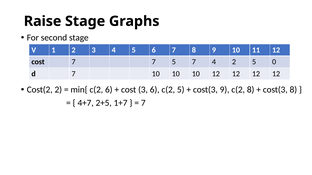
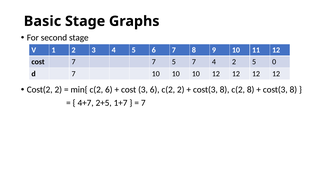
Raise: Raise -> Basic (42, 21)
c(2 5: 5 -> 2 (181, 90)
9: 9 -> 8 (225, 90)
